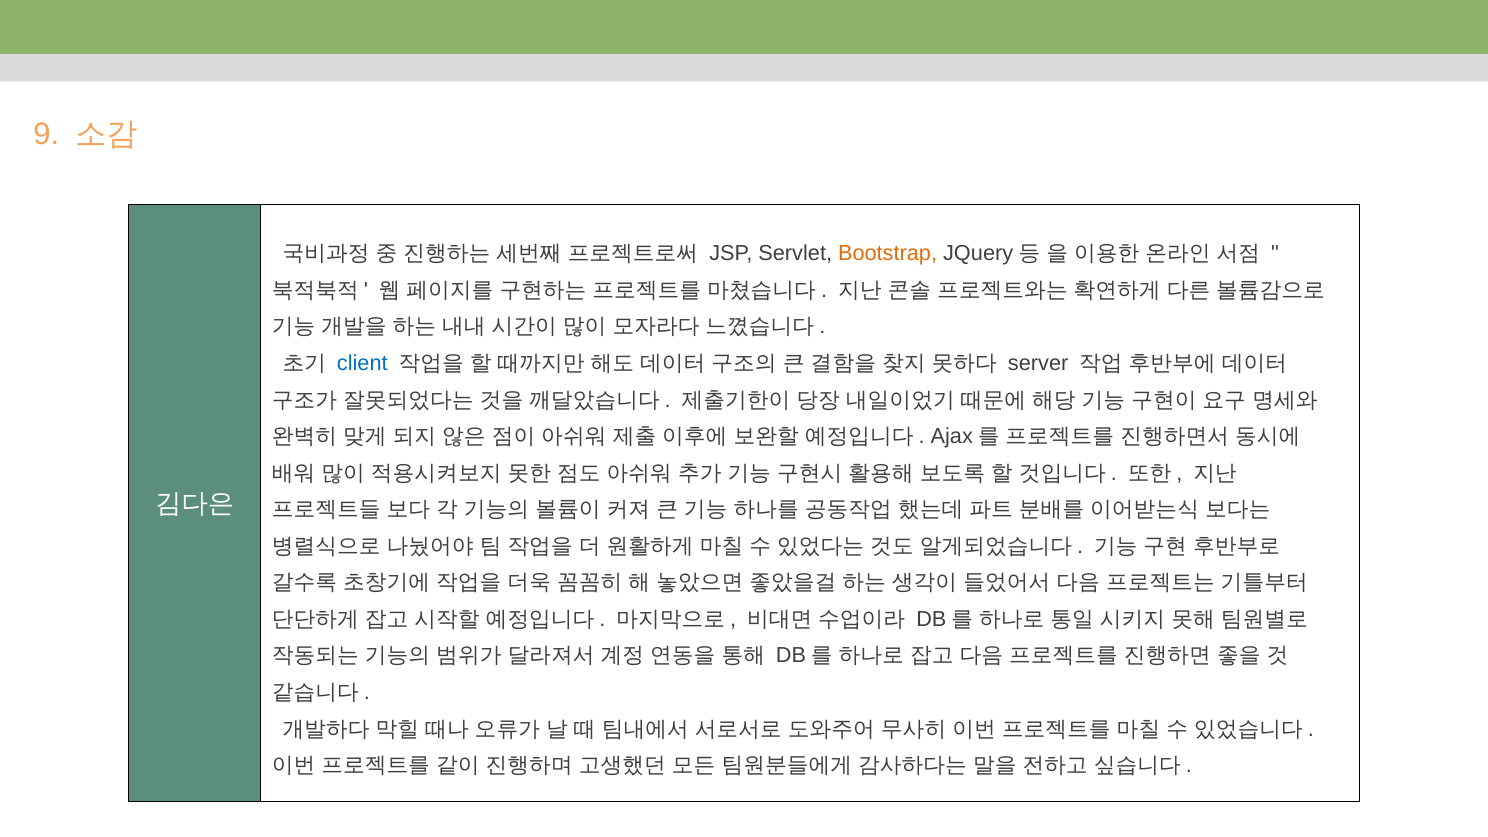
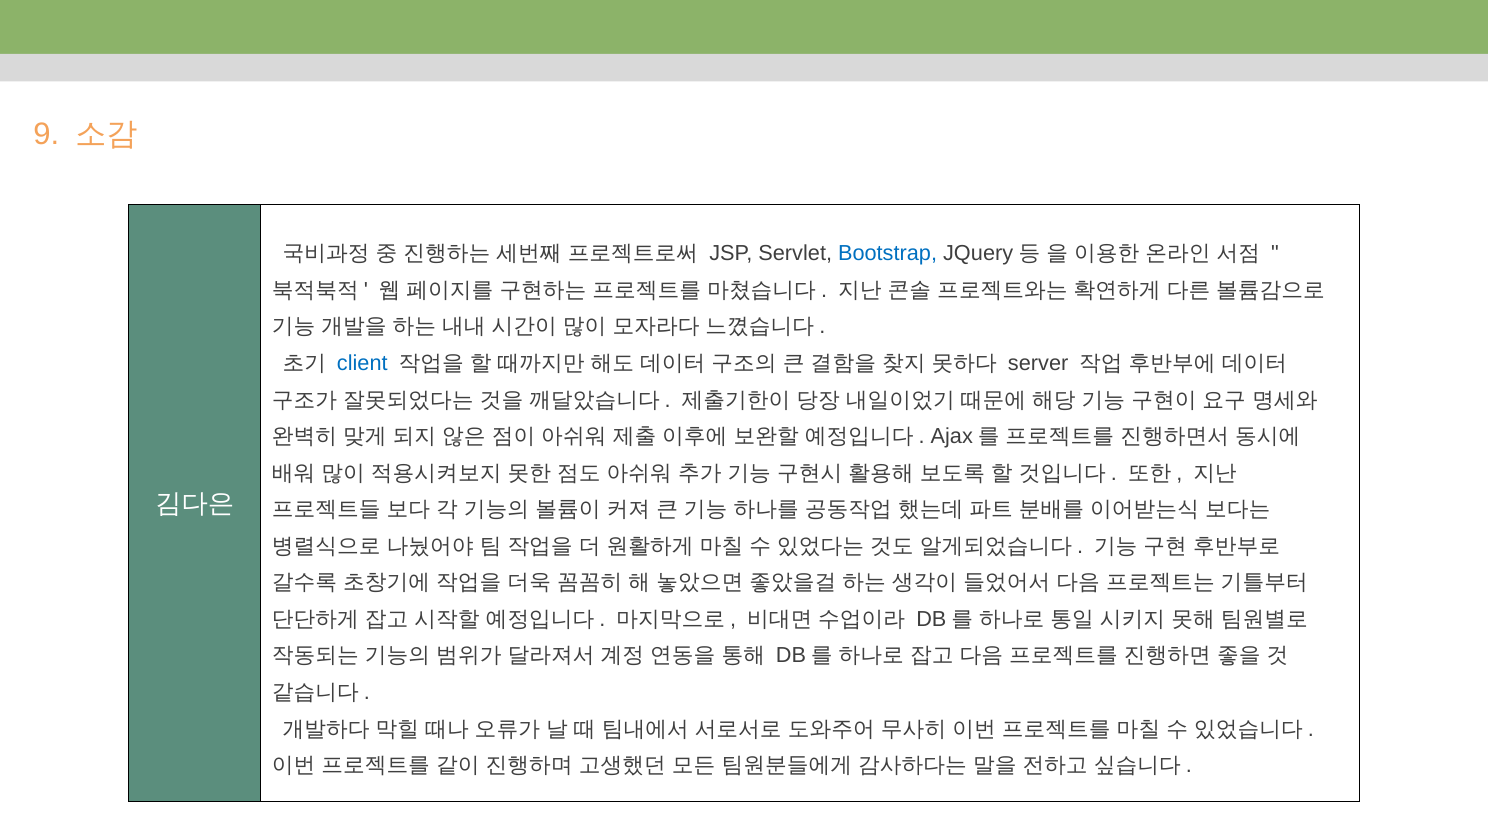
Bootstrap colour: orange -> blue (888, 254)
